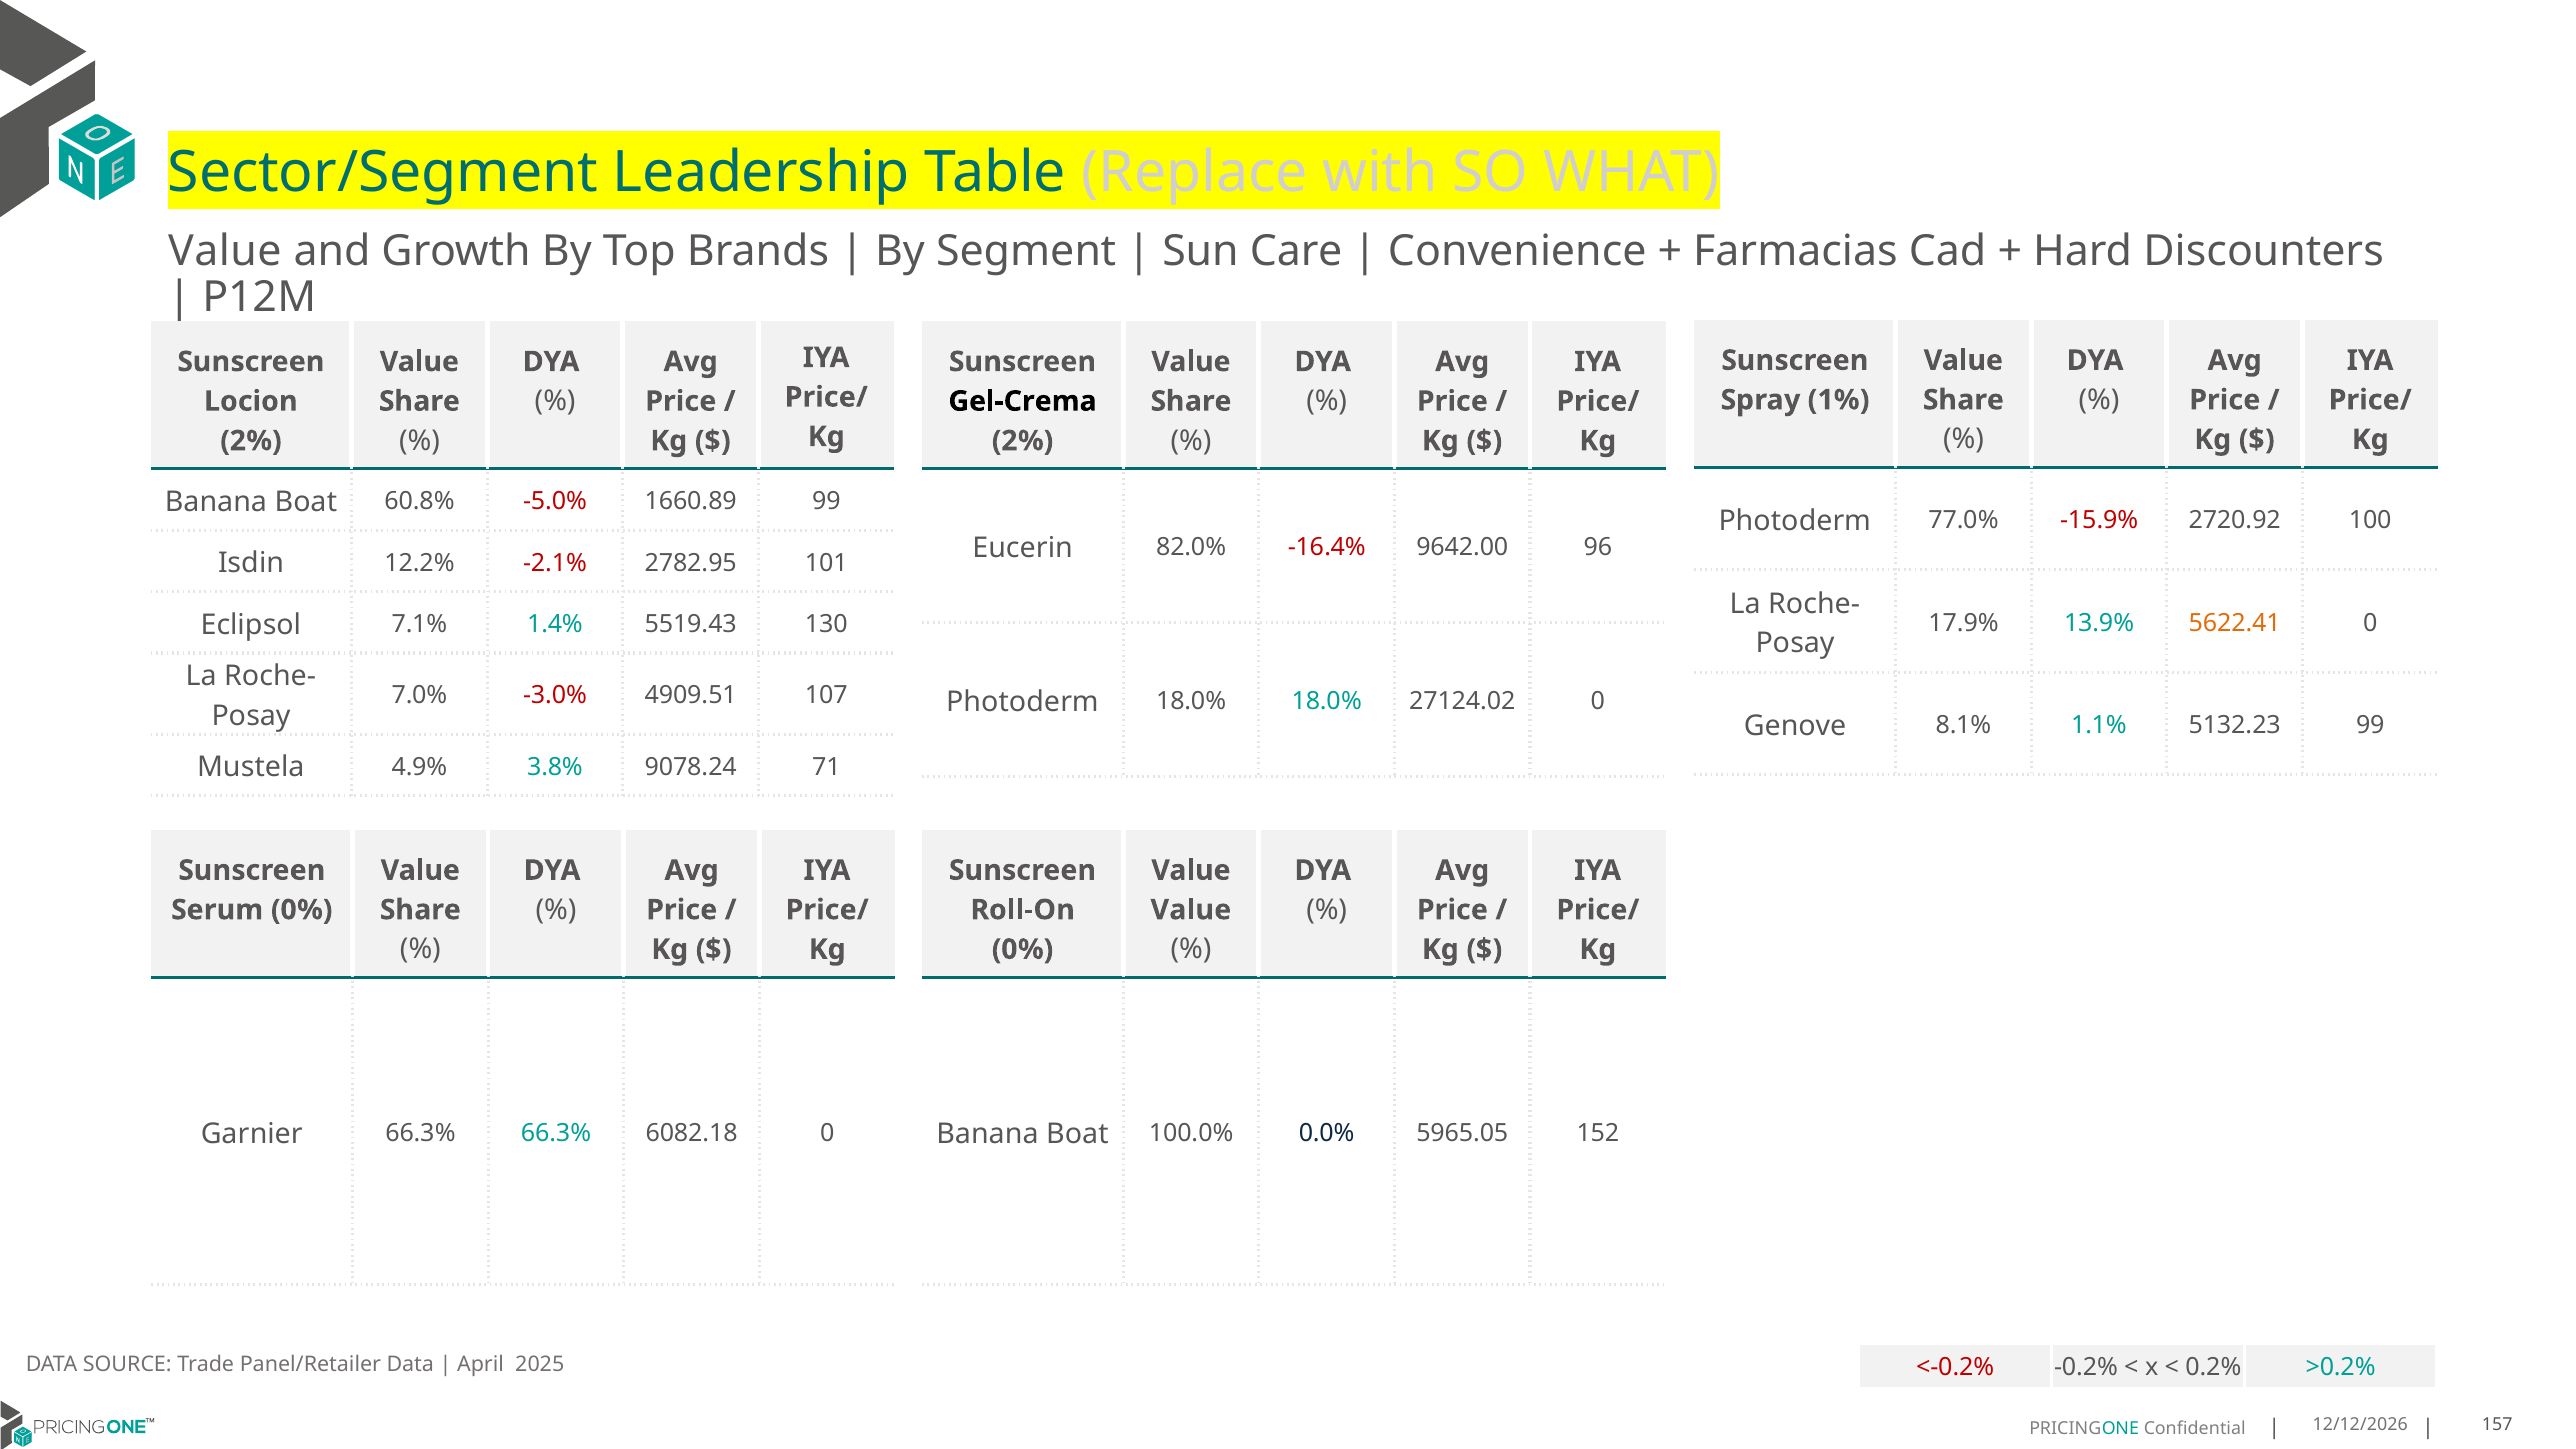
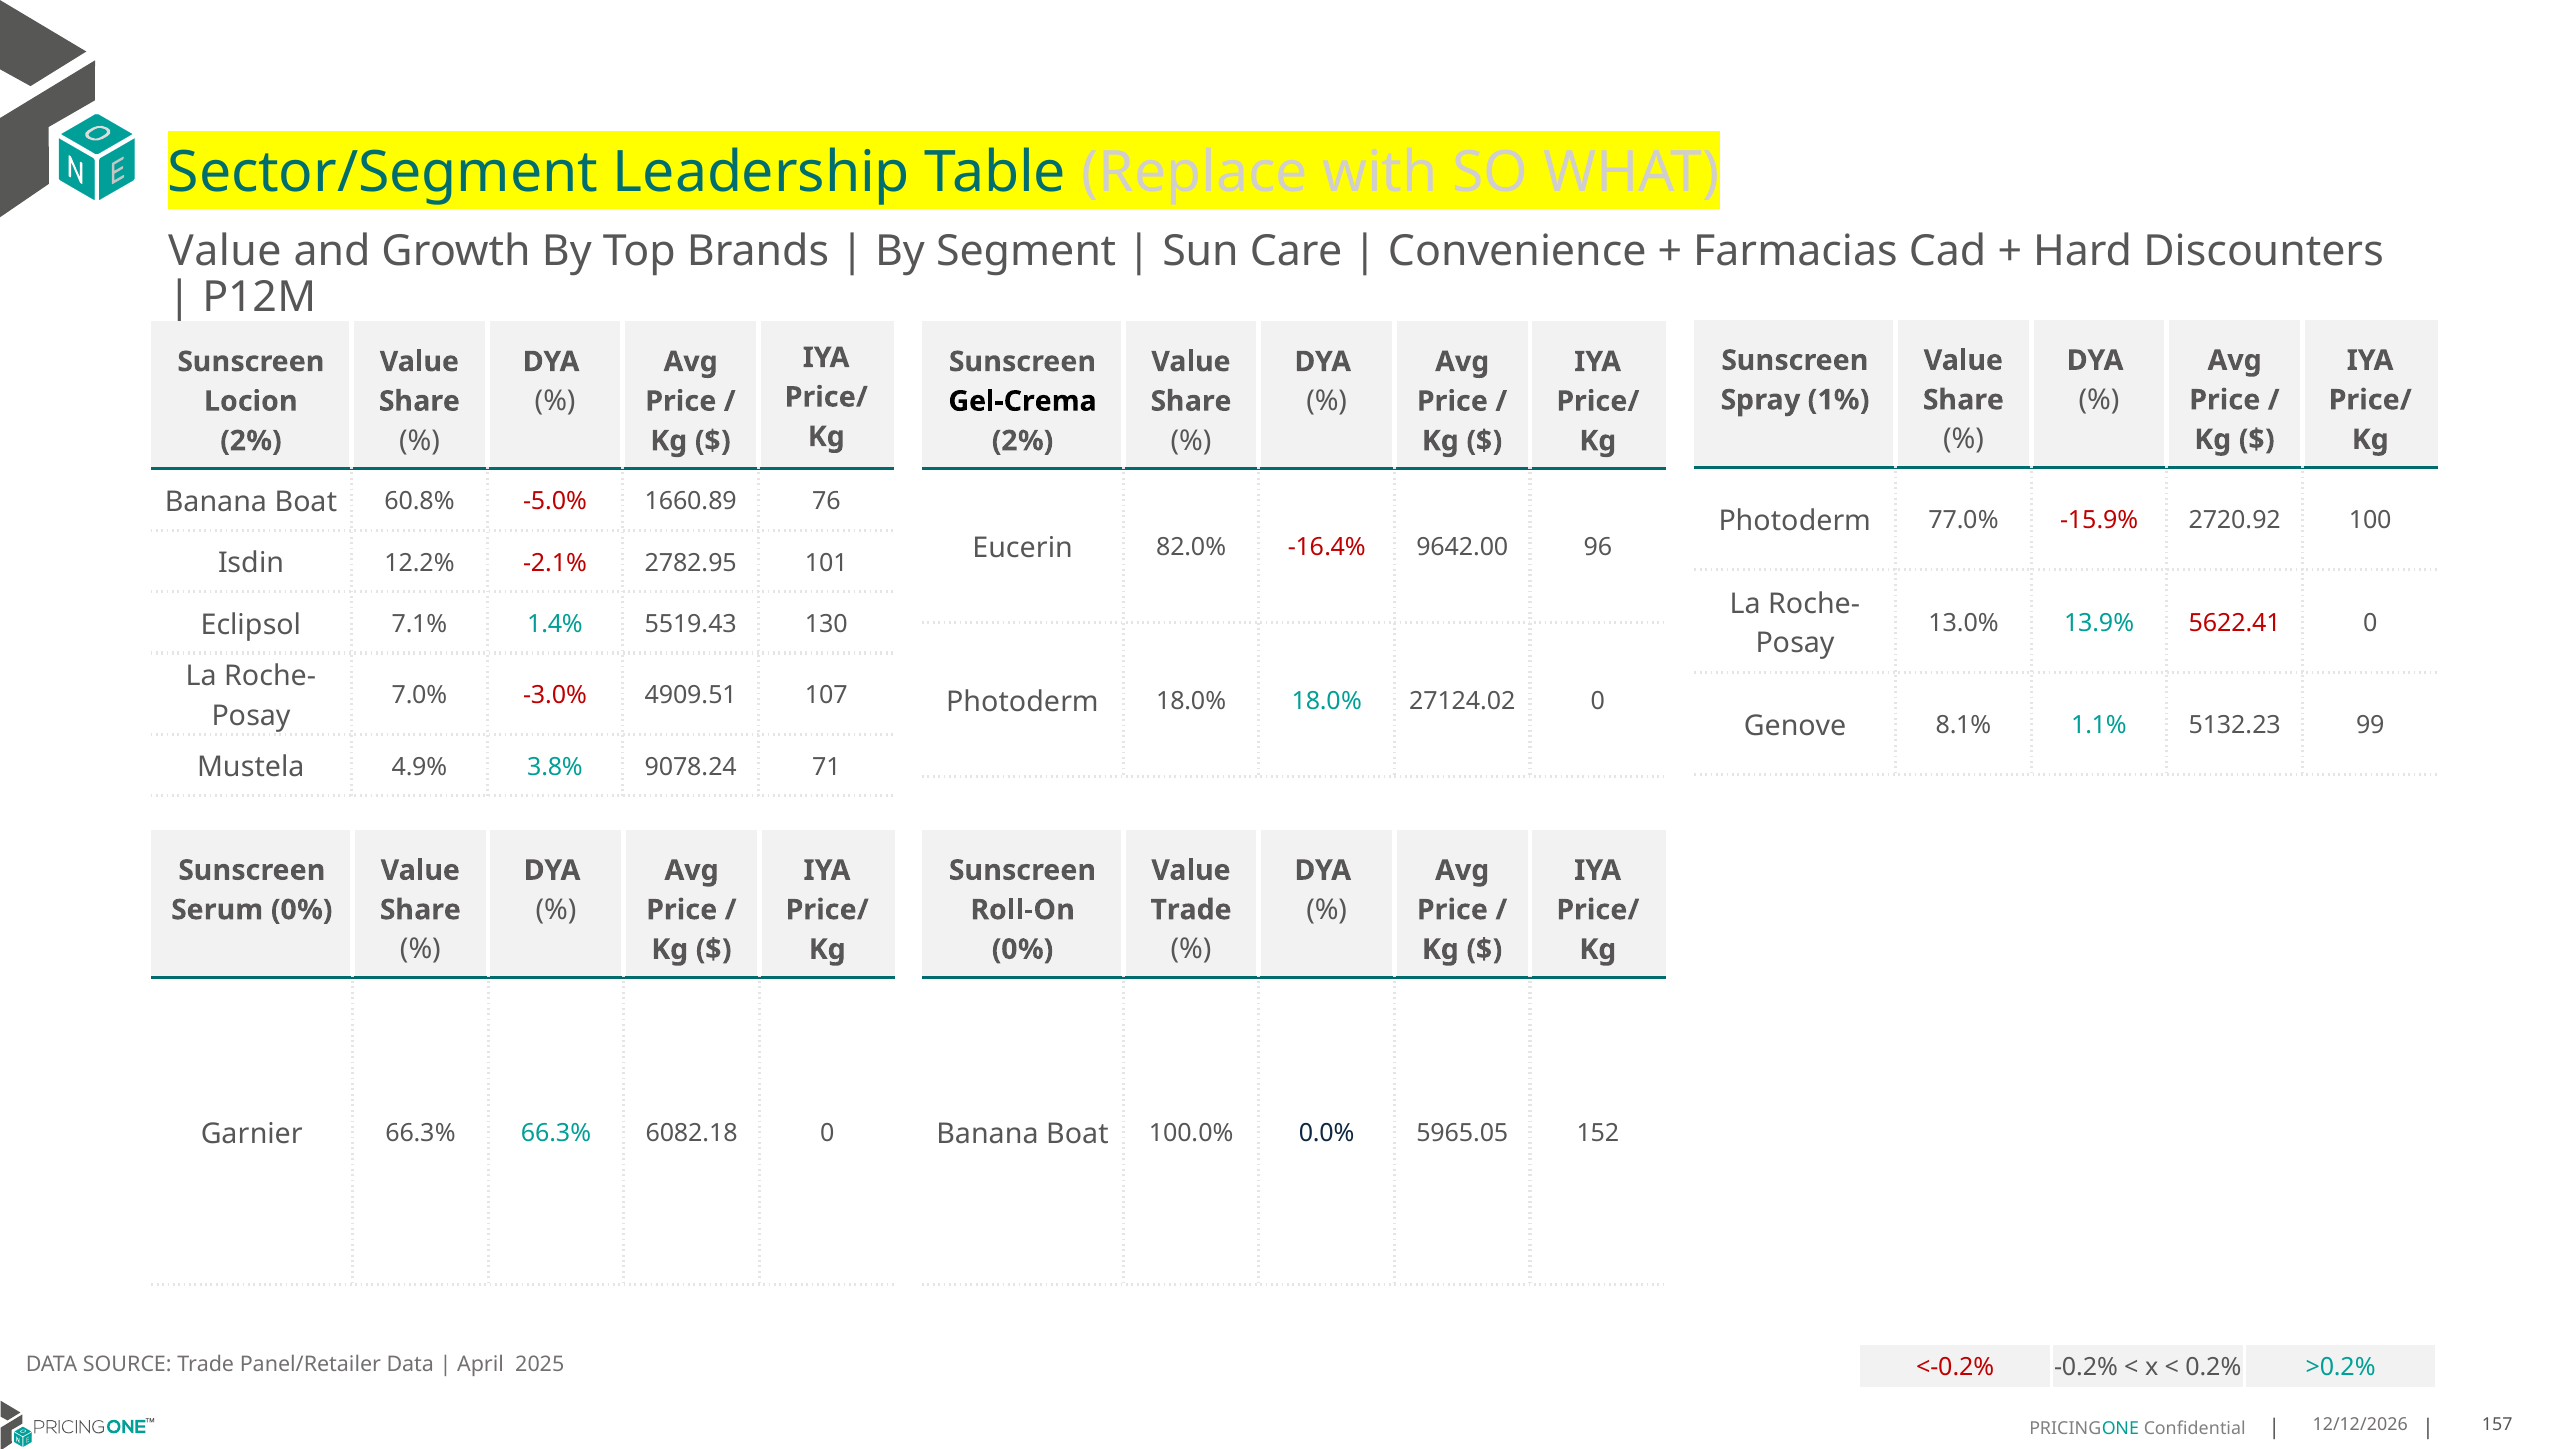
1660.89 99: 99 -> 76 (826, 501)
17.9%: 17.9% -> 13.0% (1964, 623)
5622.41 colour: orange -> red (2235, 623)
Value: Value -> Trade (1191, 910)
